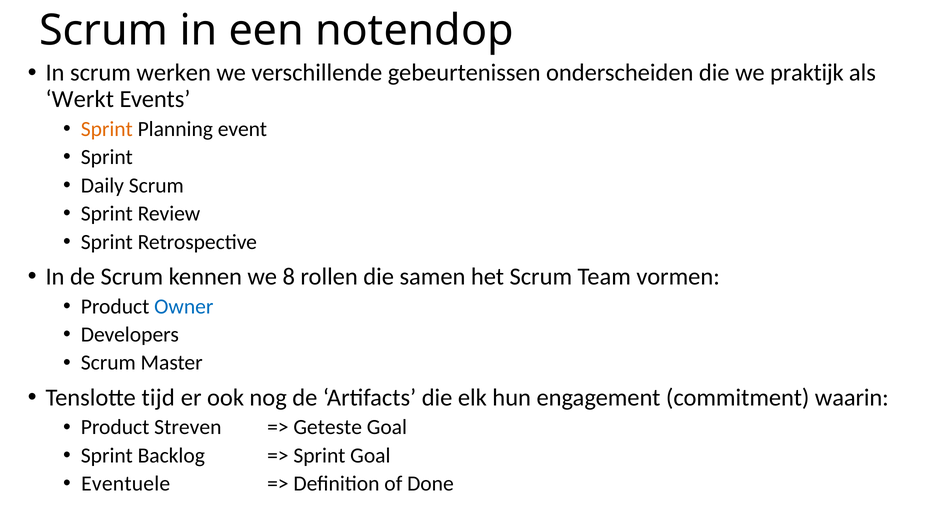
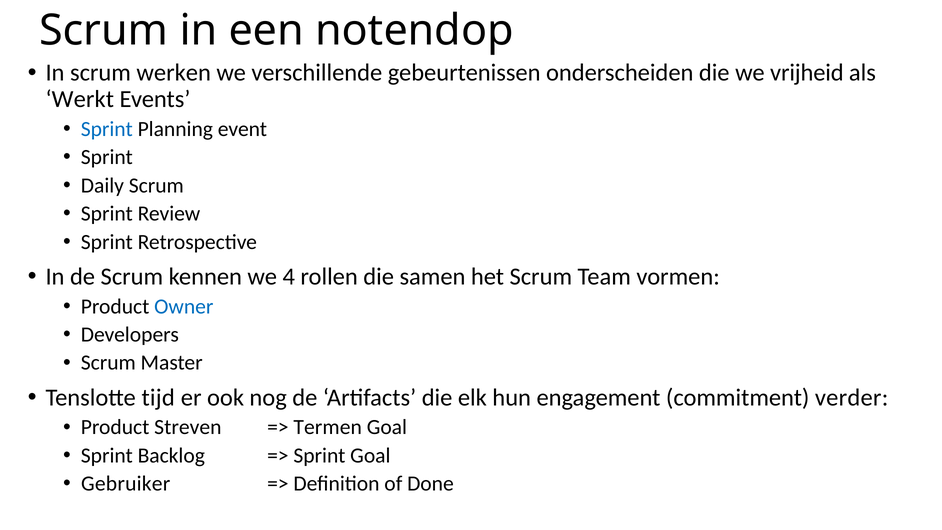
praktijk: praktijk -> vrijheid (807, 73)
Sprint colour: orange -> blue (107, 129)
8: 8 -> 4 (289, 277)
waarin: waarin -> verder (852, 397)
Geteste: Geteste -> Termen (328, 427)
Eventuele: Eventuele -> Gebruiker (126, 484)
